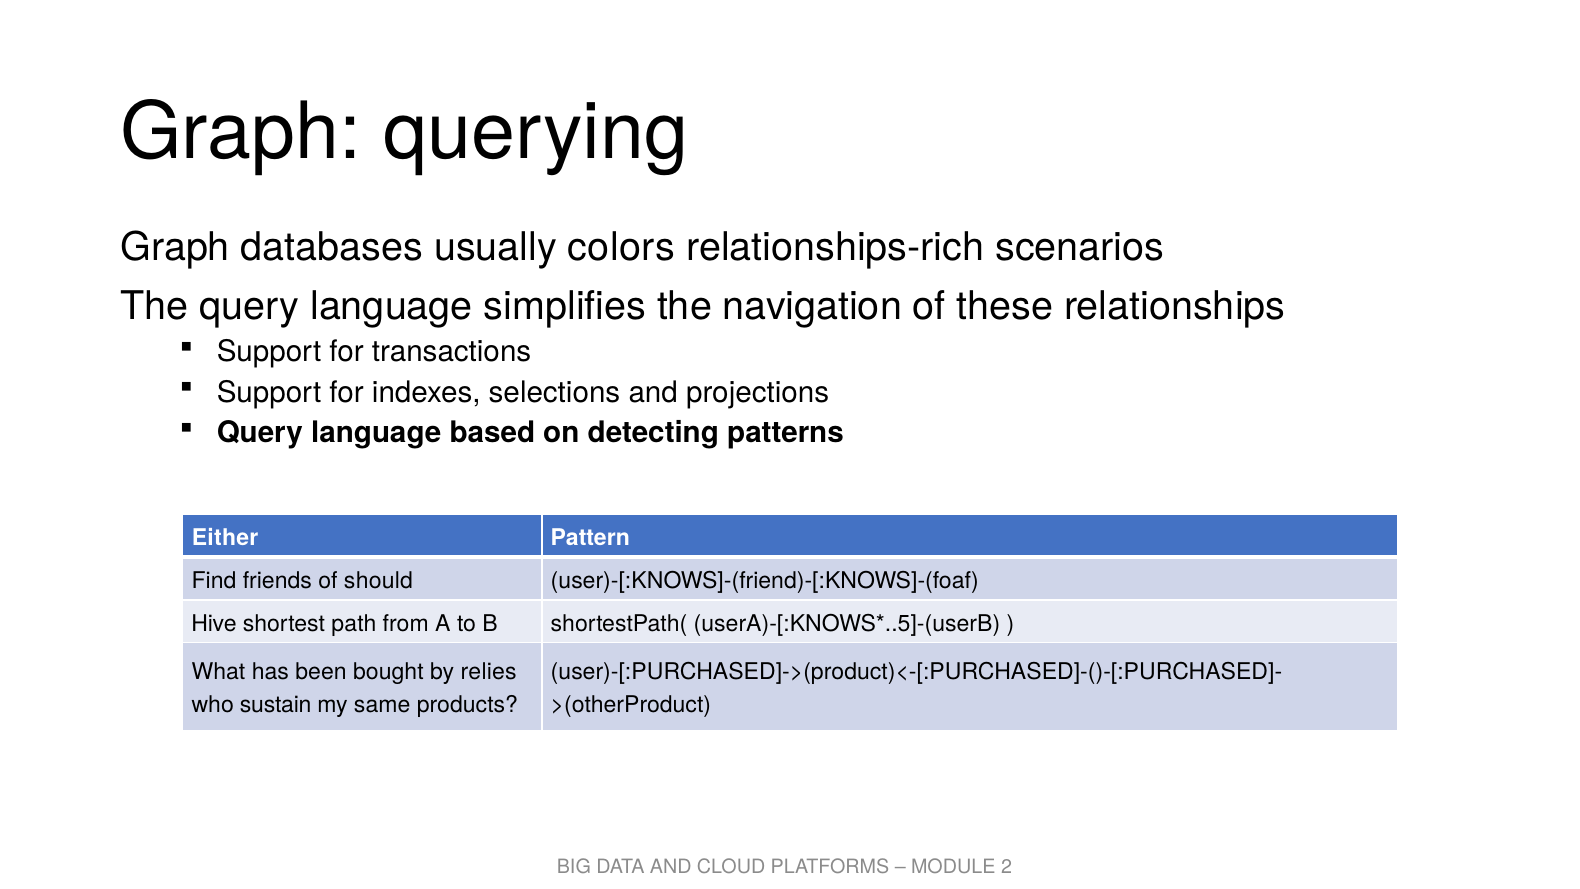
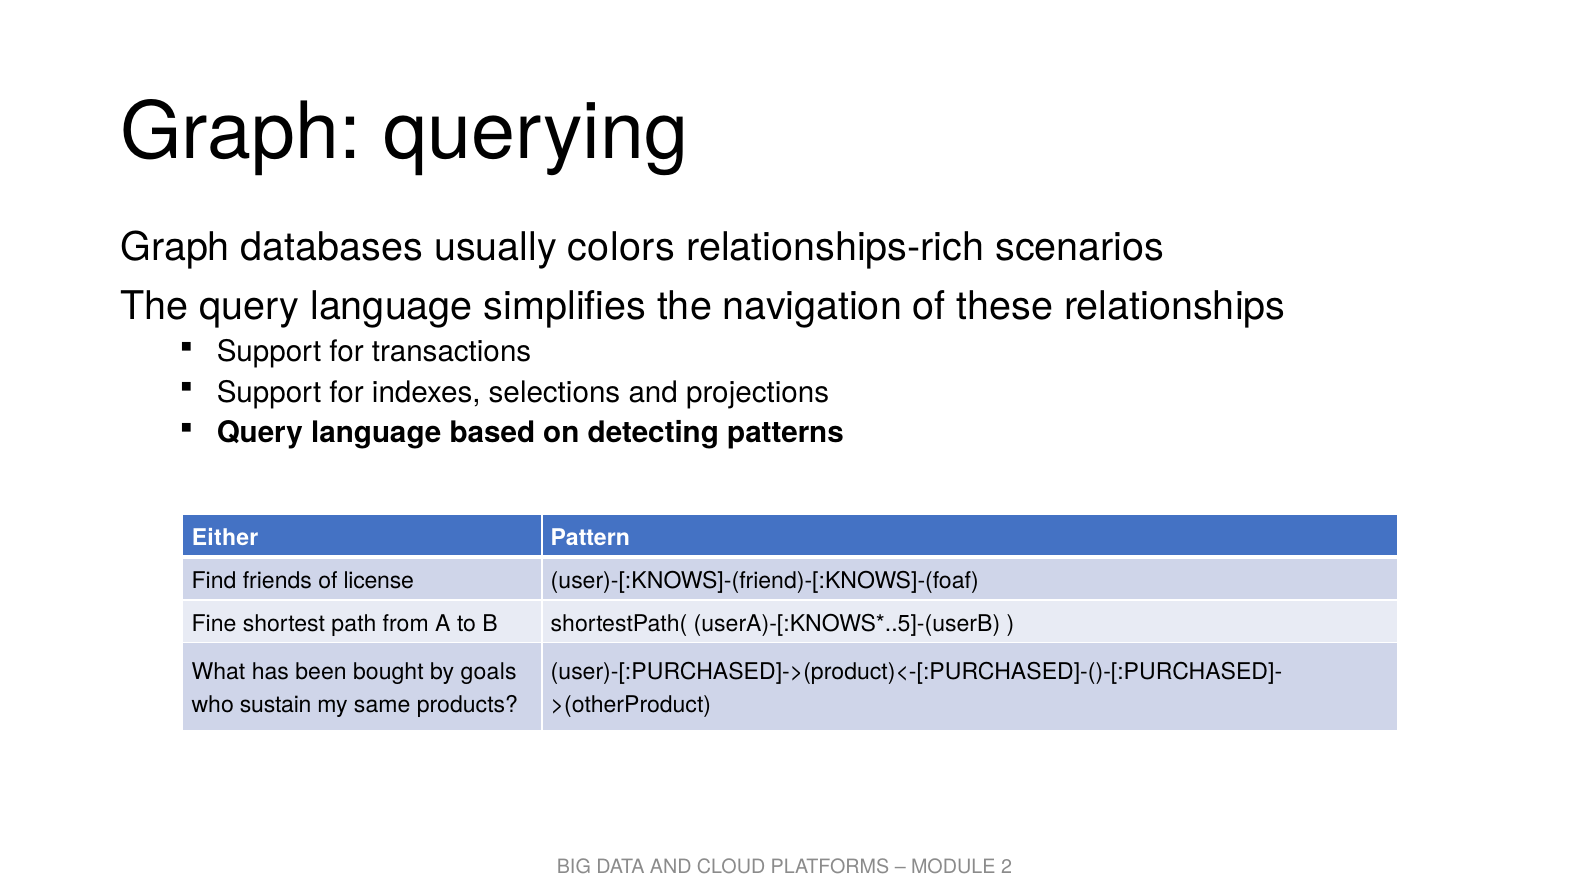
should: should -> license (379, 581)
Hive: Hive -> Fine (214, 623)
relies: relies -> goals (489, 672)
